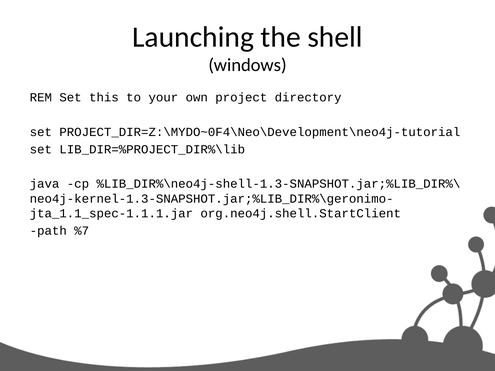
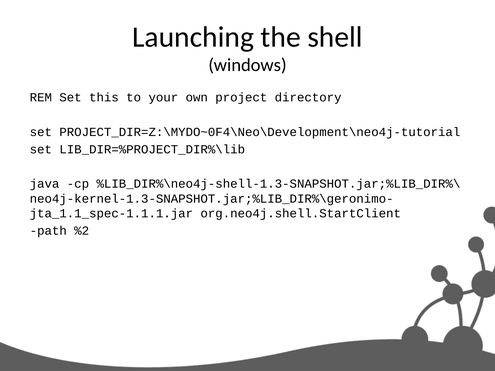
%7: %7 -> %2 (82, 231)
